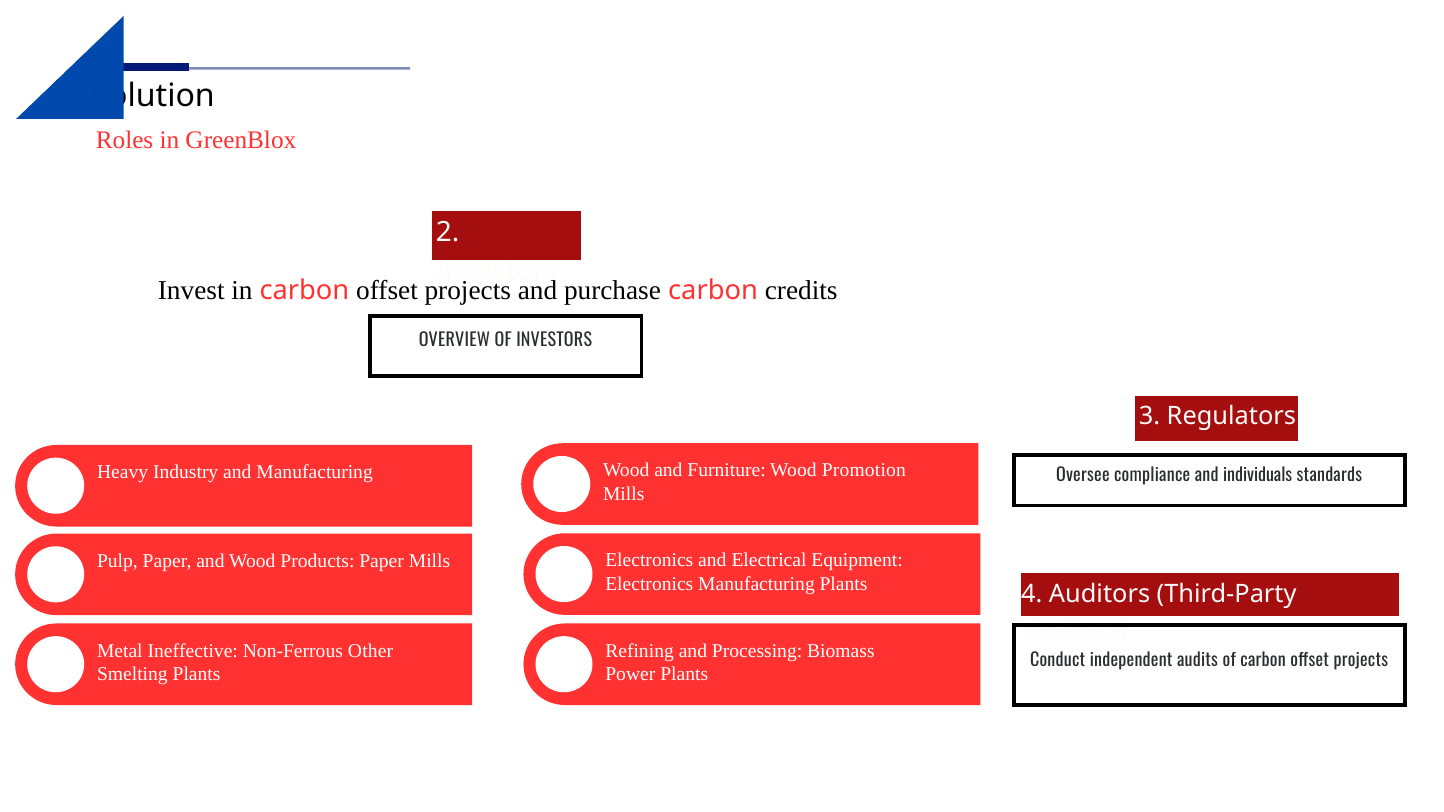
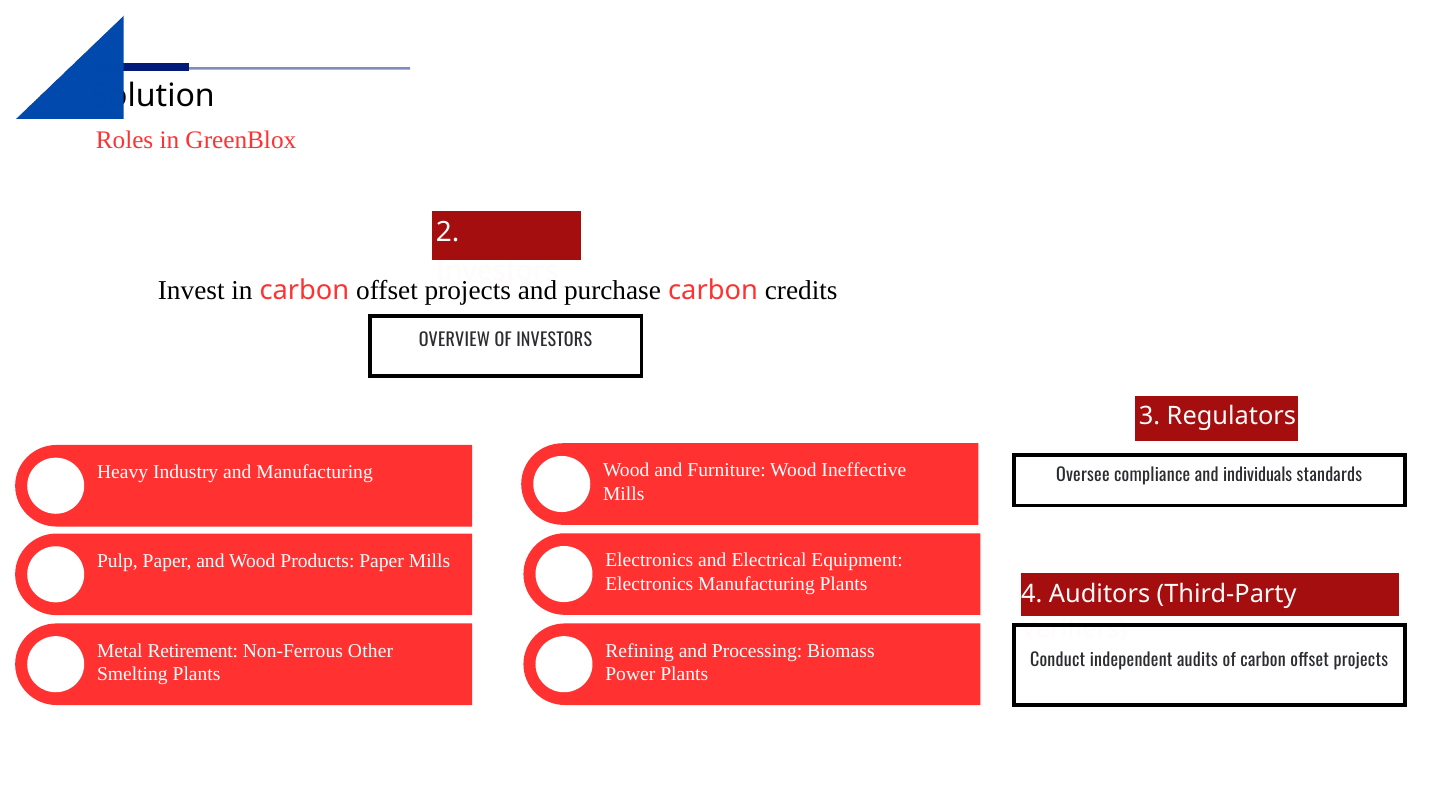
Promotion: Promotion -> Ineffective (864, 471)
Ineffective: Ineffective -> Retirement (193, 651)
